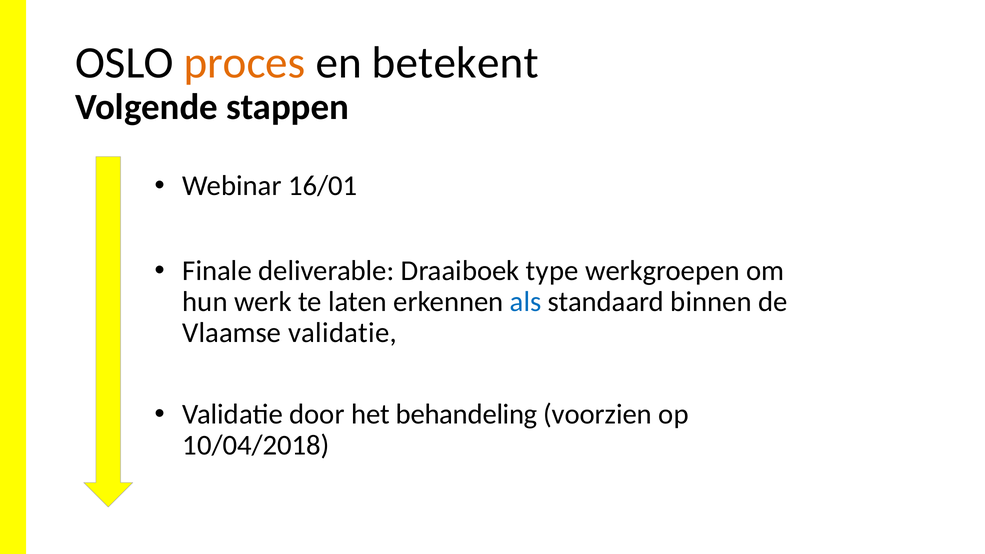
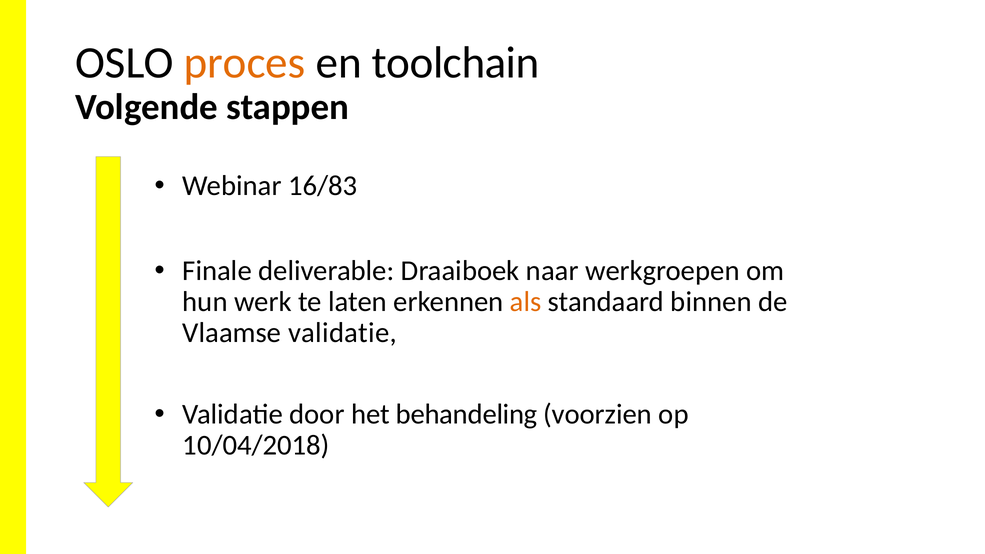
betekent: betekent -> toolchain (456, 63)
16/01: 16/01 -> 16/83 (323, 186)
type: type -> naar (552, 271)
als colour: blue -> orange (526, 302)
